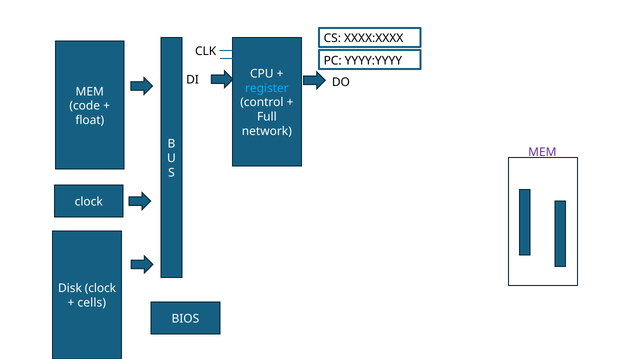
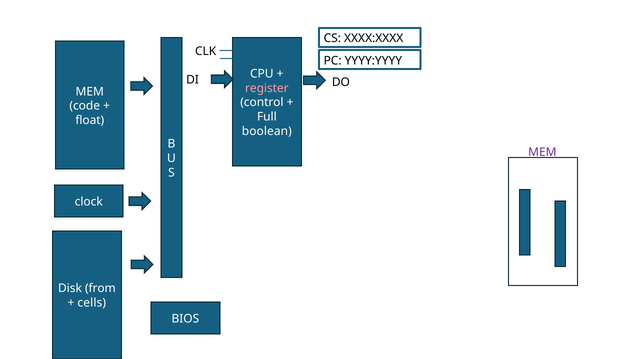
register colour: light blue -> pink (267, 88)
network: network -> boolean (267, 131)
Disk clock: clock -> from (100, 288)
